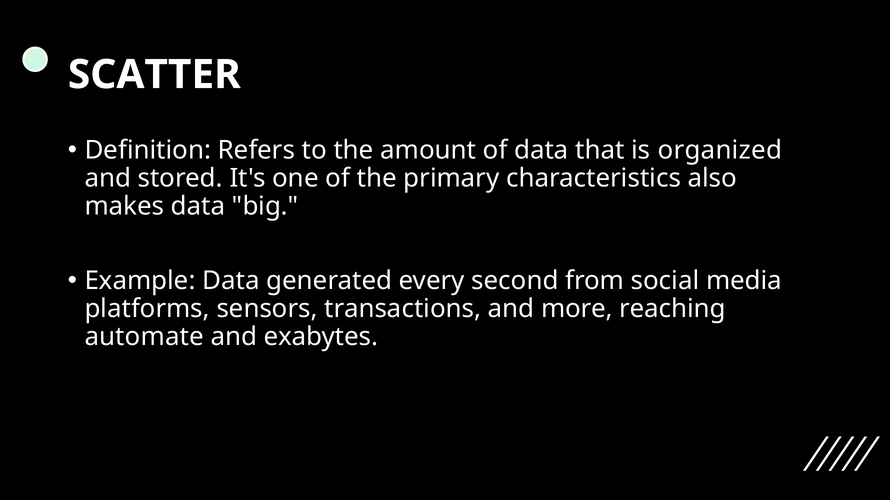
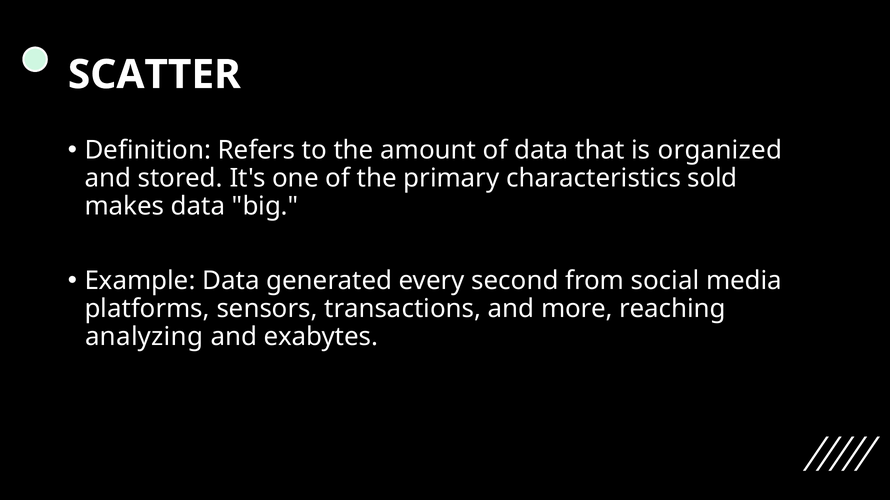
also: also -> sold (712, 178)
automate: automate -> analyzing (144, 337)
